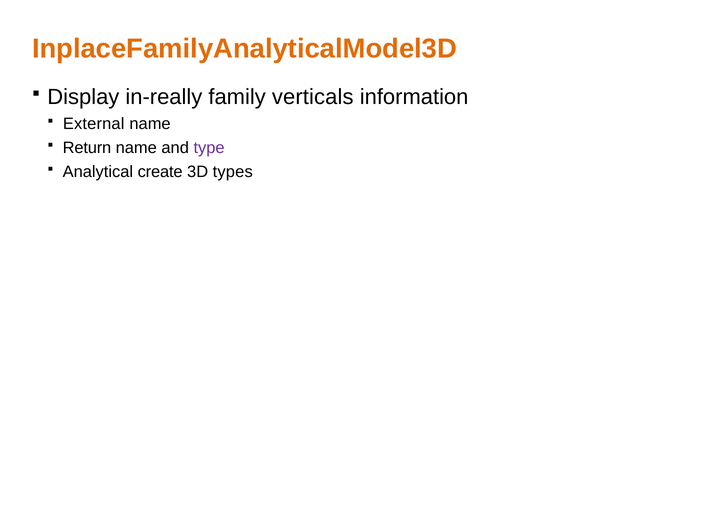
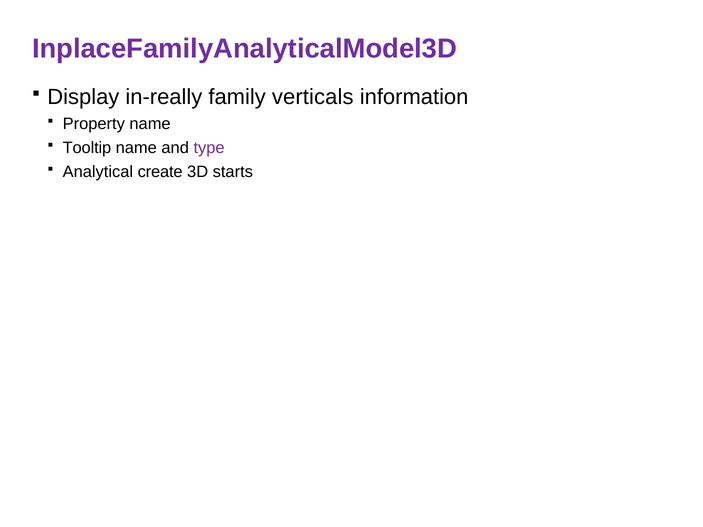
InplaceFamilyAnalyticalModel3D colour: orange -> purple (245, 49)
External: External -> Property (94, 124)
Return: Return -> Tooltip (87, 148)
types: types -> starts (233, 172)
